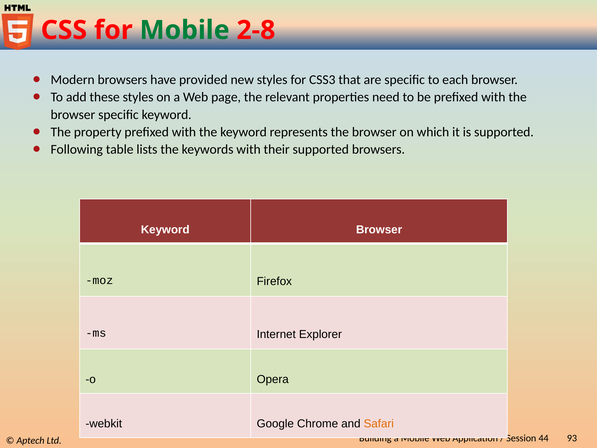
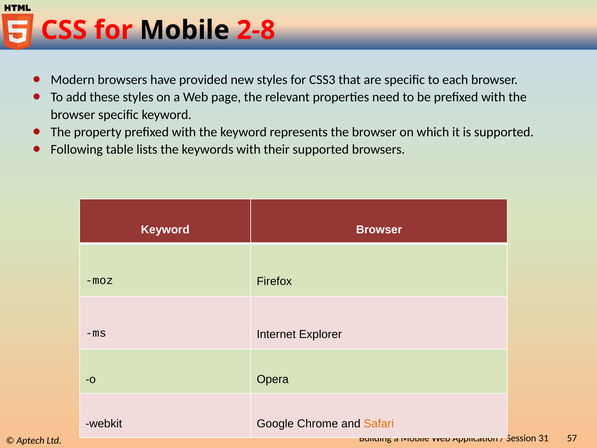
Mobile colour: green -> black (185, 30)
44: 44 -> 31 (544, 438)
93: 93 -> 57 (572, 438)
